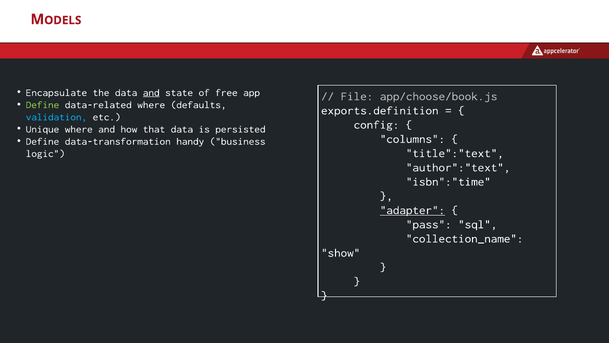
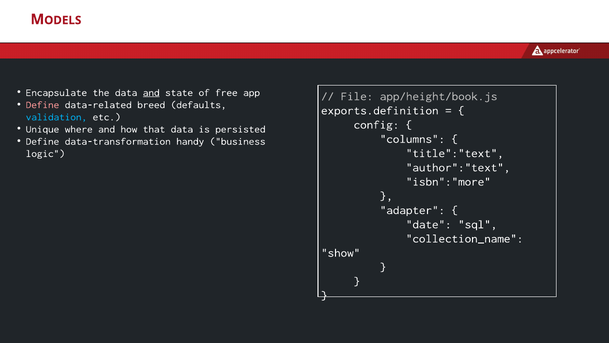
app/choose/book.js: app/choose/book.js -> app/height/book.js (439, 96)
Define colour: light green -> pink (43, 105)
data-related where: where -> breed (151, 105)
isbn":"time: isbn":"time -> isbn":"more (448, 181)
adapter underline: present -> none (412, 210)
pass: pass -> date (429, 224)
